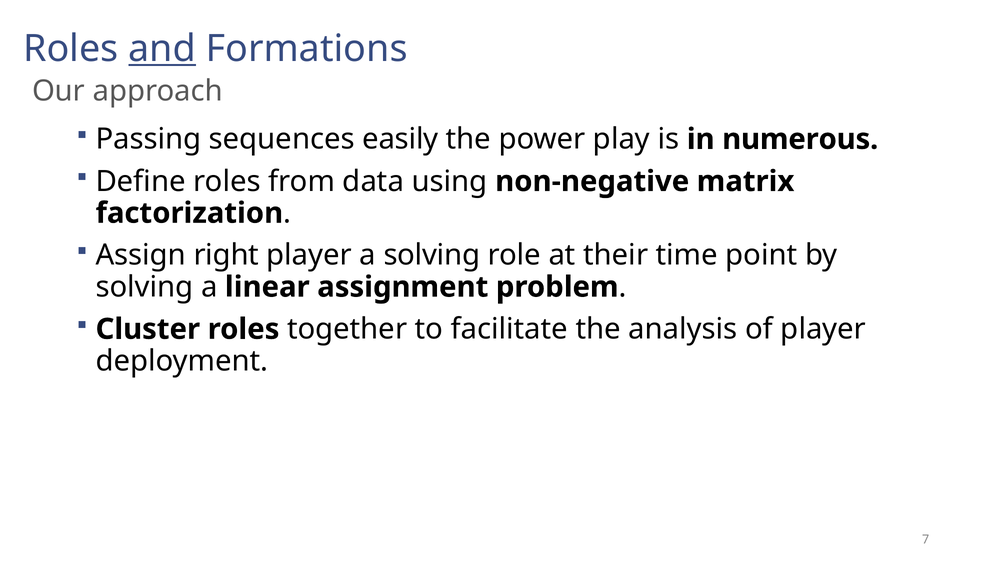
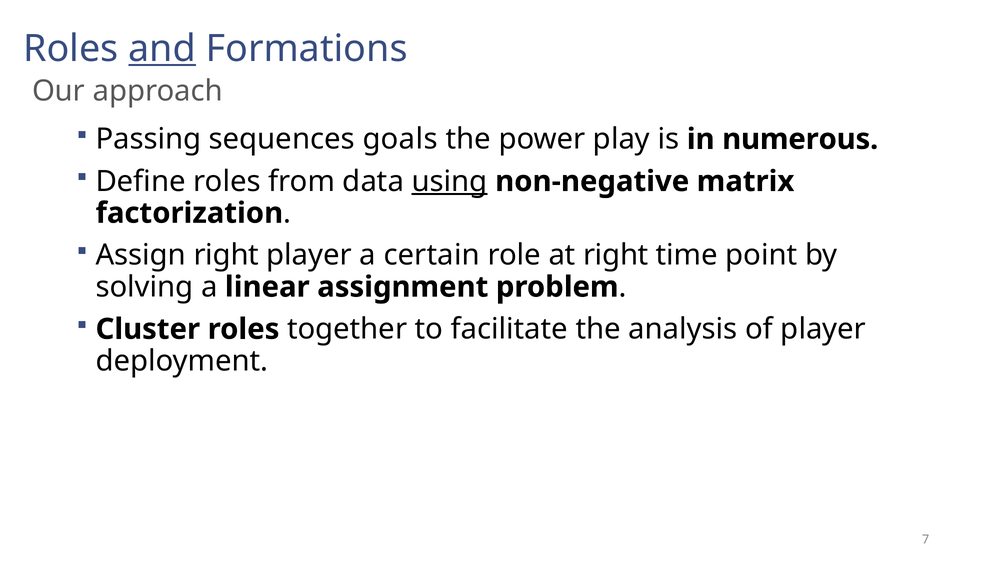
easily: easily -> goals (400, 139)
using underline: none -> present (450, 181)
a solving: solving -> certain (432, 255)
at their: their -> right (616, 255)
